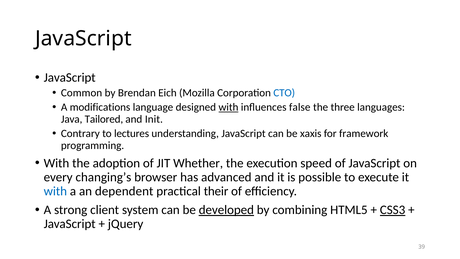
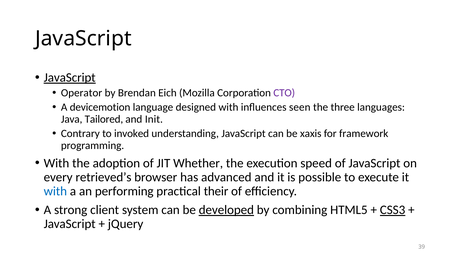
JavaScript underline: none -> present (70, 78)
Common: Common -> Operator (82, 93)
CTO colour: blue -> purple (284, 93)
modifications: modifications -> devicemotion (100, 107)
with underline: present -> none (228, 107)
false: false -> seen (300, 107)
lectures: lectures -> invoked (132, 133)
changing’s: changing’s -> retrieved’s (103, 177)
dependent: dependent -> performing (124, 191)
